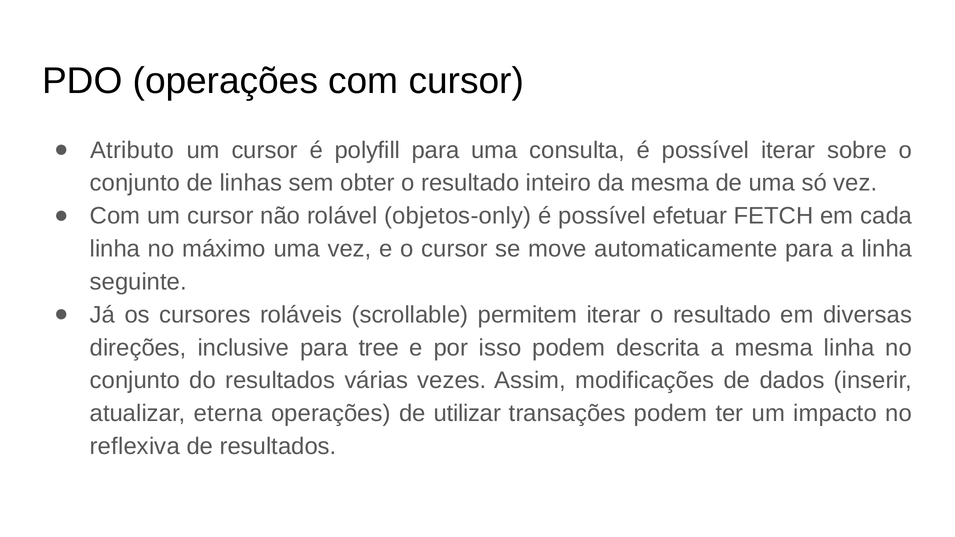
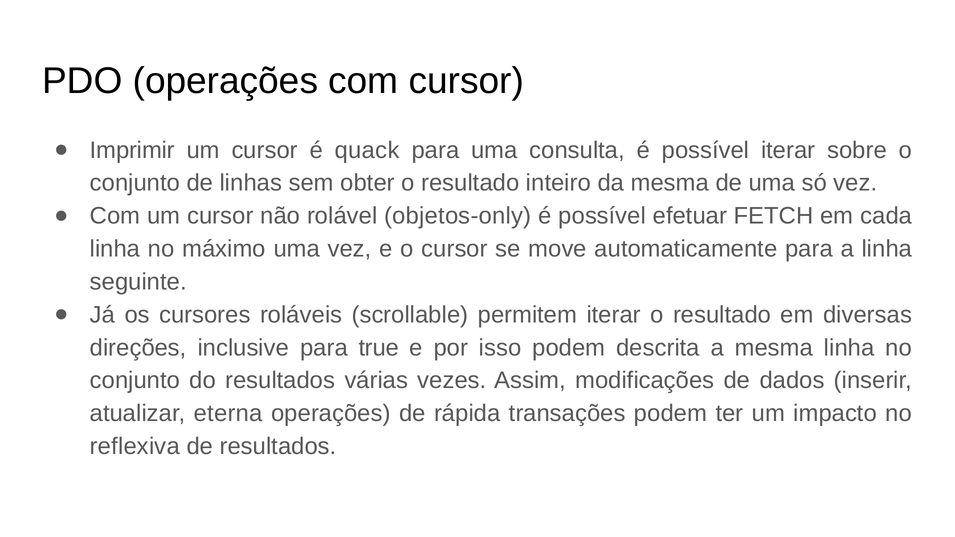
Atributo: Atributo -> Imprimir (132, 150)
polyfill: polyfill -> quack (367, 150)
tree: tree -> true (379, 348)
utilizar: utilizar -> rápida (467, 414)
